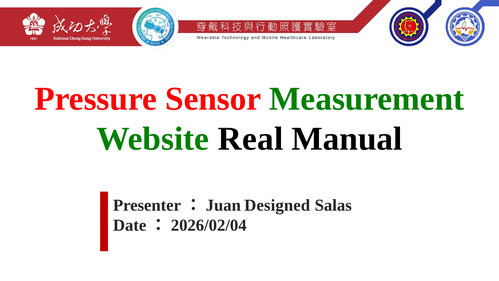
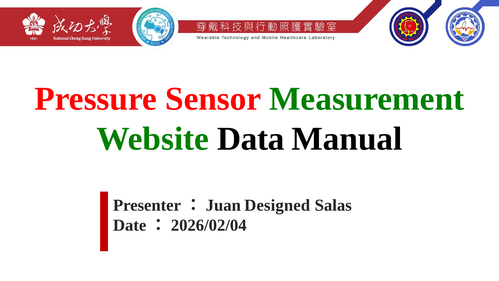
Real: Real -> Data (251, 139)
